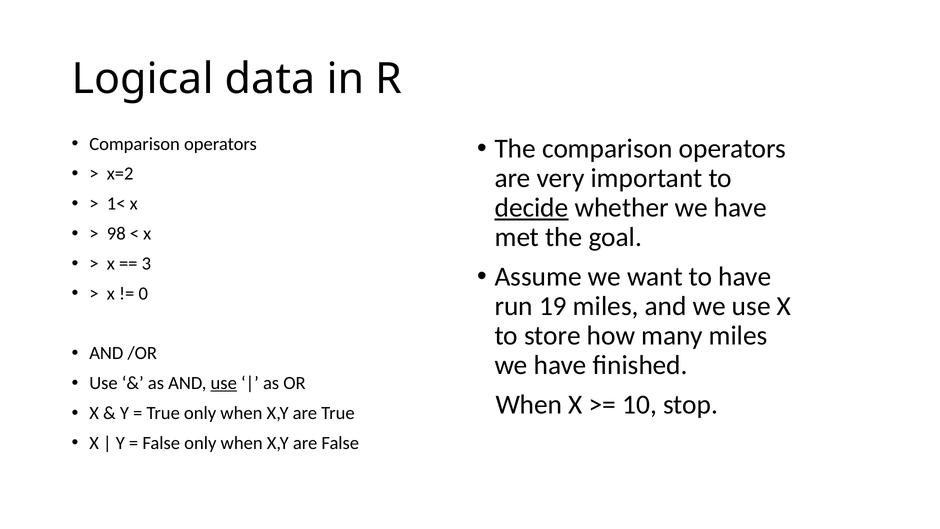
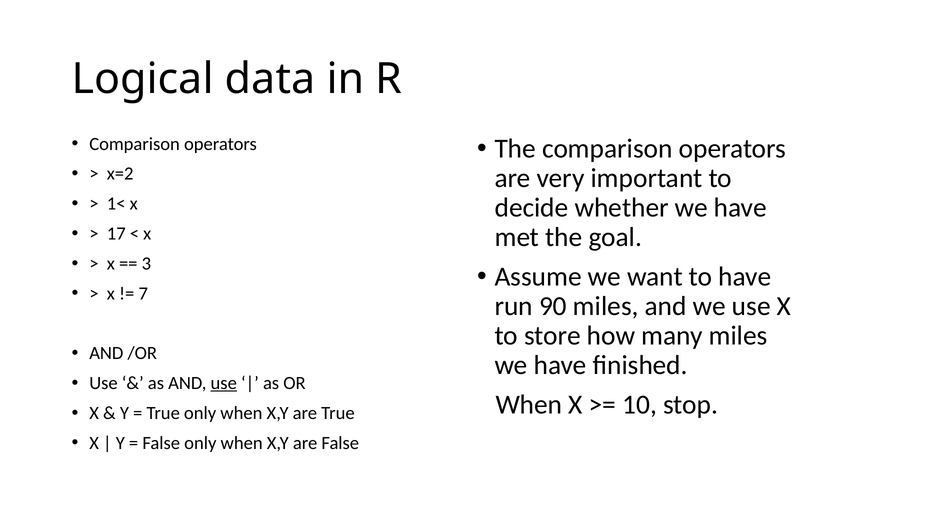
decide underline: present -> none (532, 208)
98: 98 -> 17 (116, 233)
0: 0 -> 7 (143, 293)
19: 19 -> 90 (553, 306)
